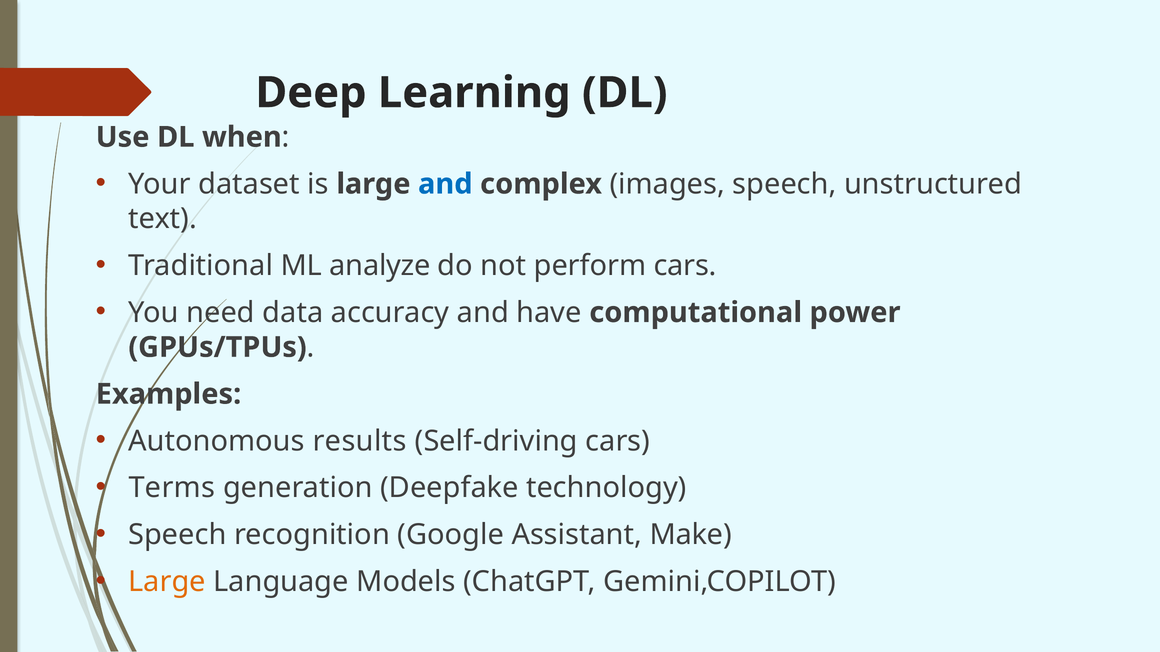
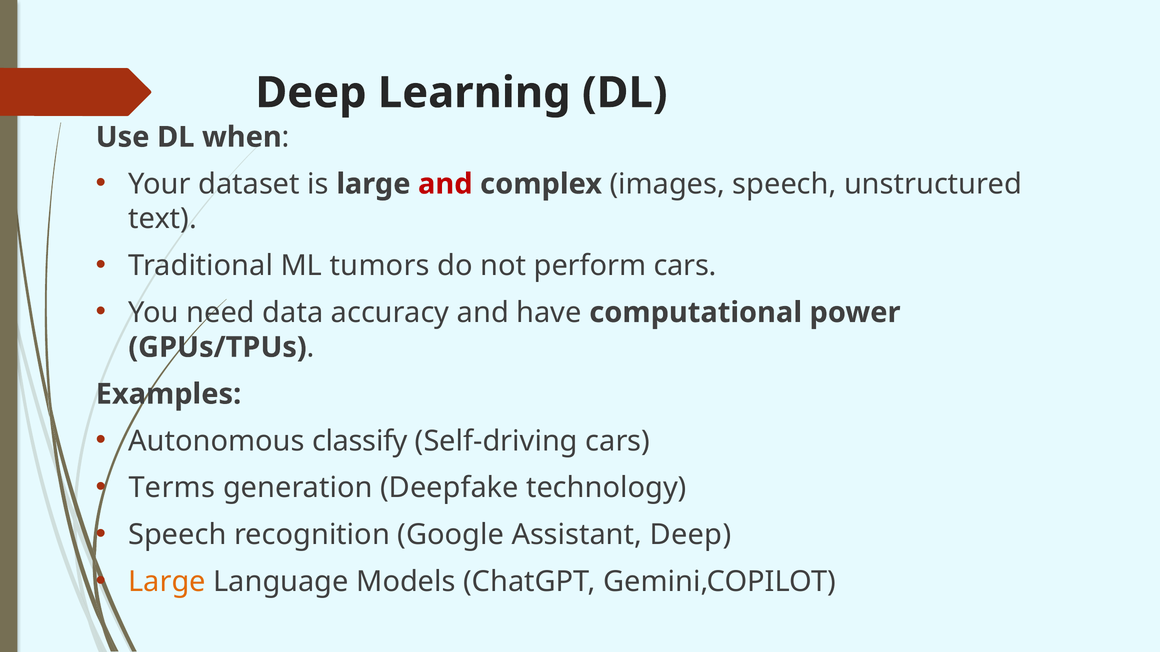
and colour: blue -> red (445, 184)
analyze: analyze -> tumors (380, 266)
results: results -> classify (360, 441)
Assistant Make: Make -> Deep (690, 535)
